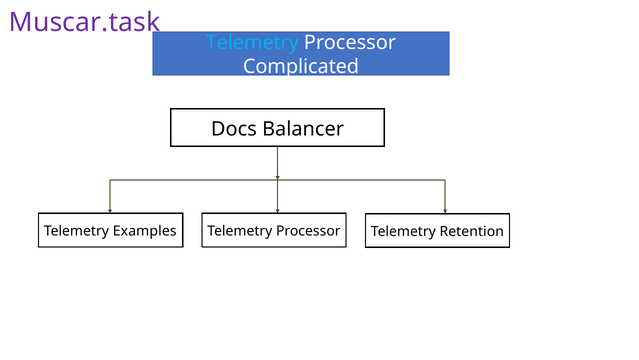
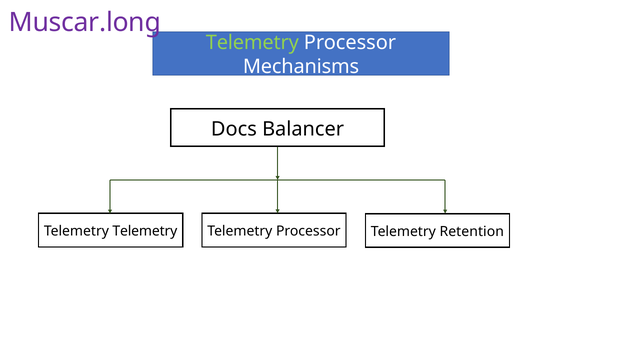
Muscar.task: Muscar.task -> Muscar.long (85, 22)
Telemetry colour: light blue -> light green (252, 43)
Complicated: Complicated -> Mechanisms (301, 67)
Examples: Examples -> Telemetry (145, 231)
